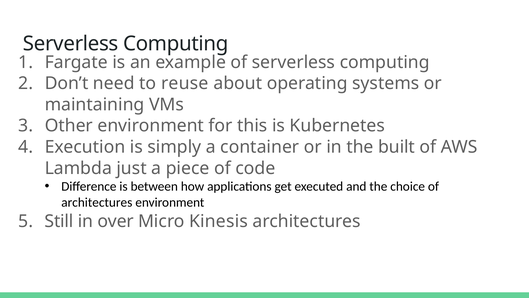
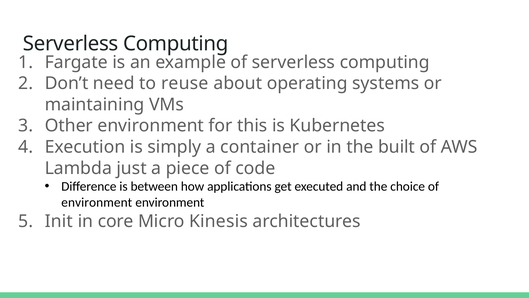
architectures: architectures -> environment (97, 202)
Still: Still -> Init (59, 221)
over: over -> core (116, 221)
